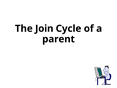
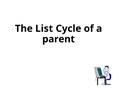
Join: Join -> List (44, 28)
